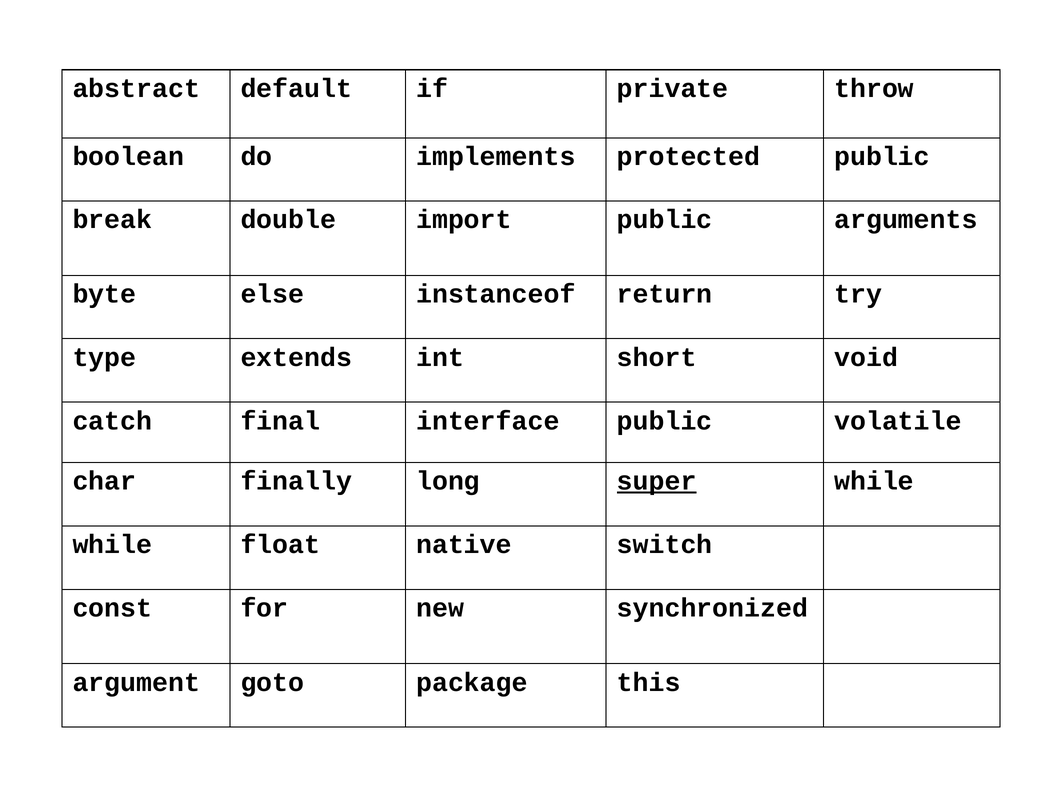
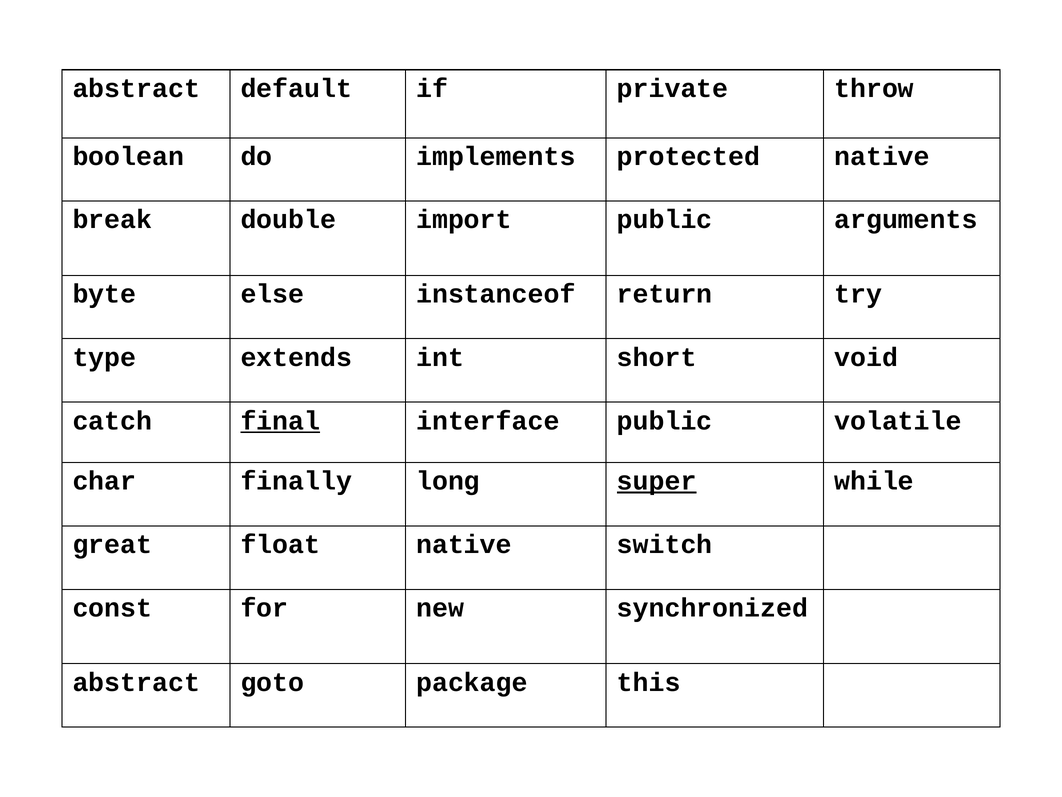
protected public: public -> native (882, 156)
final underline: none -> present (280, 421)
while: while -> great (112, 544)
argument: argument -> abstract (136, 682)
